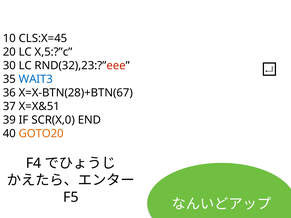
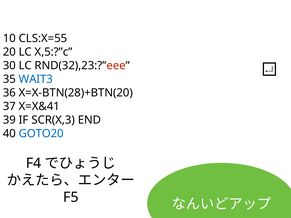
CLS:X=45: CLS:X=45 -> CLS:X=55 (43, 38)
X=X-BTN(28)+BTN(67: X=X-BTN(28)+BTN(67 -> X=X-BTN(28)+BTN(20 (76, 93)
X=X&51: X=X&51 -> X=X&41 (39, 106)
SCR(X,0: SCR(X,0 -> SCR(X,3 (53, 120)
GOTO20 colour: orange -> blue (41, 134)
